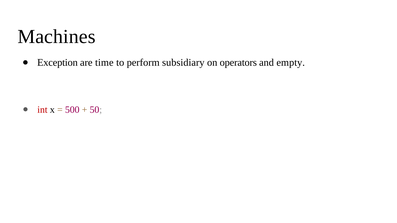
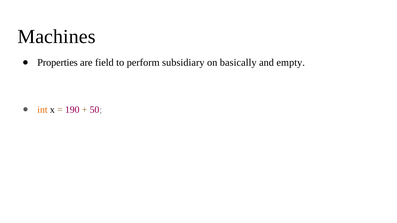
Exception: Exception -> Properties (57, 63)
time: time -> field (104, 63)
operators: operators -> basically (238, 63)
int colour: red -> orange (42, 110)
500: 500 -> 190 (72, 110)
